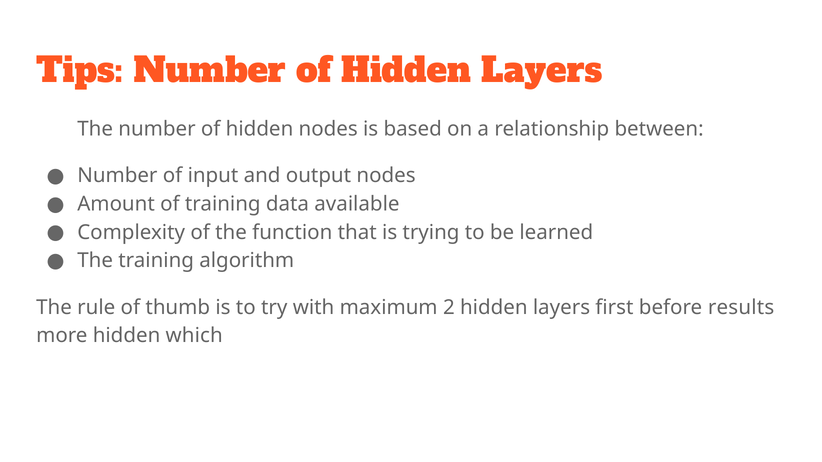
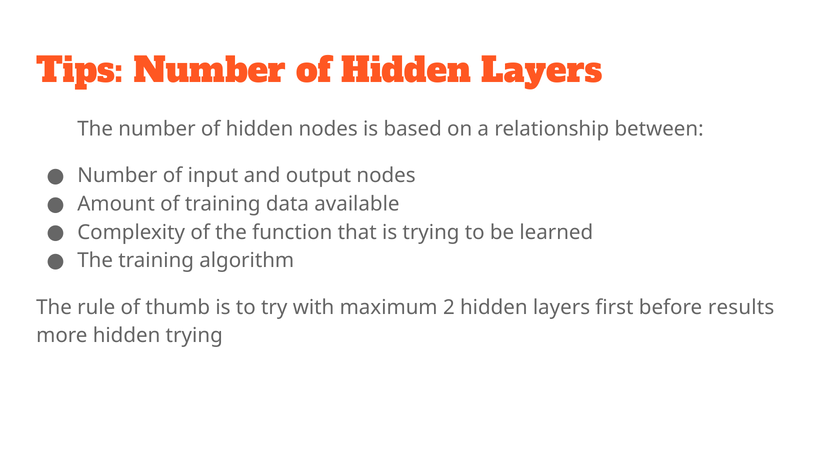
hidden which: which -> trying (194, 336)
